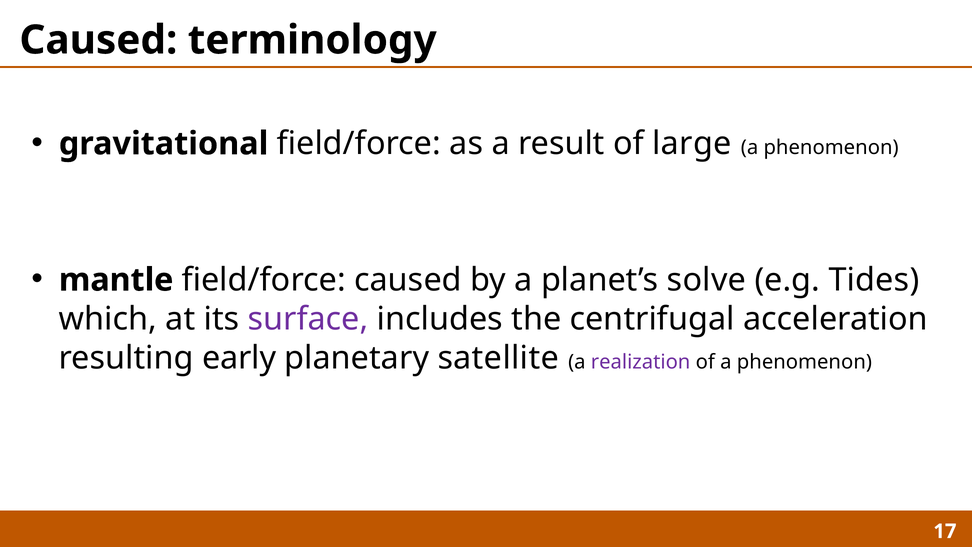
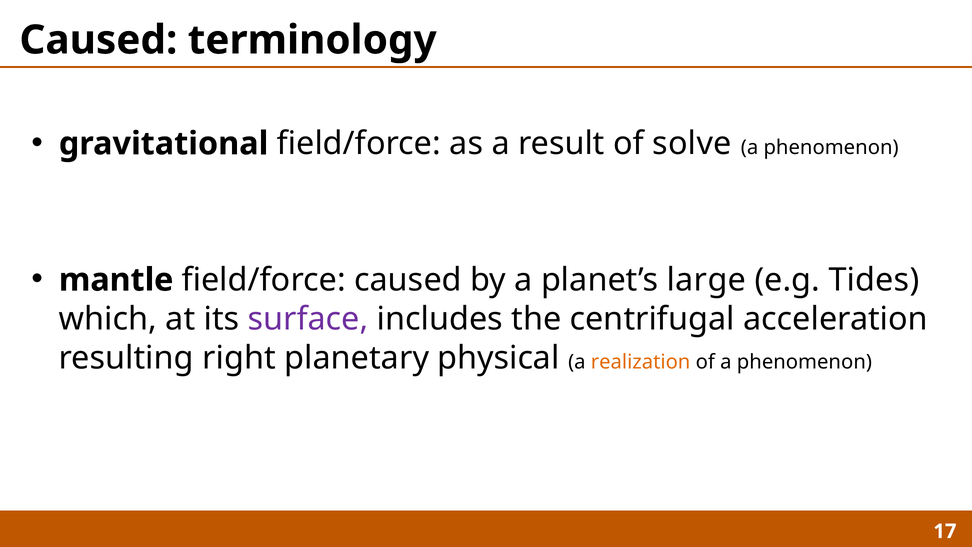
large: large -> solve (692, 144)
solve: solve -> large (706, 280)
early: early -> right (239, 358)
satellite: satellite -> physical (498, 358)
realization colour: purple -> orange (641, 362)
